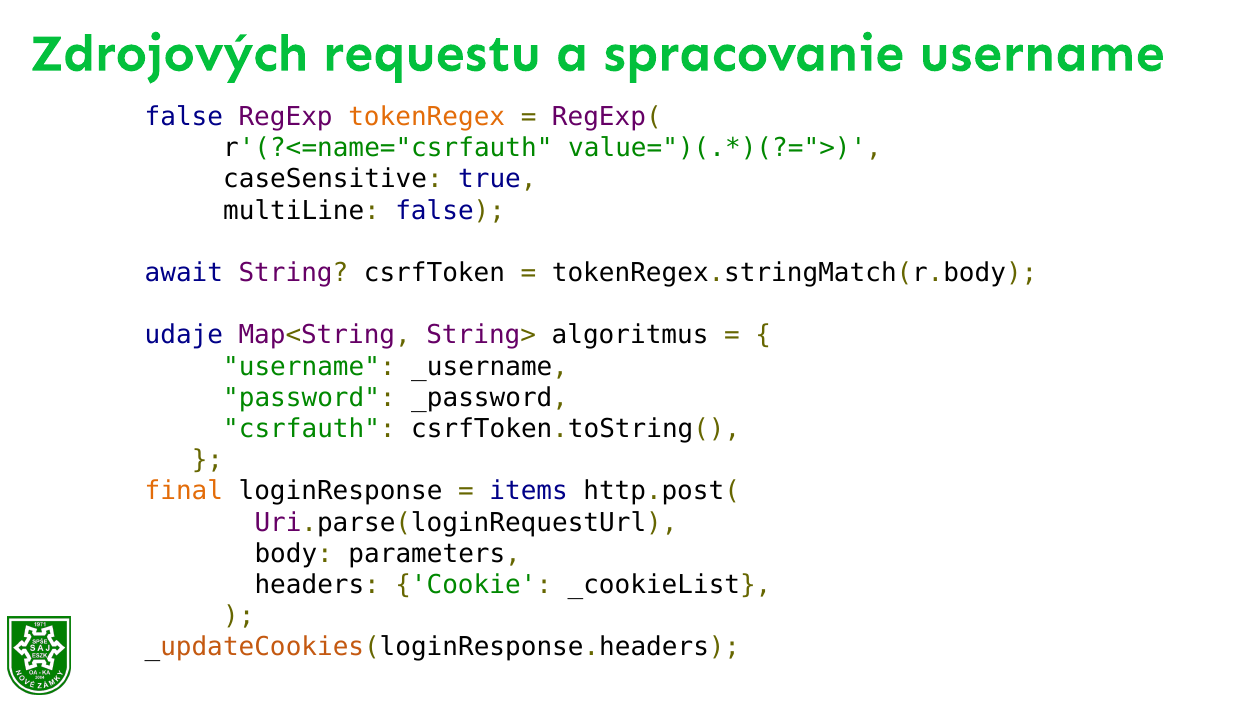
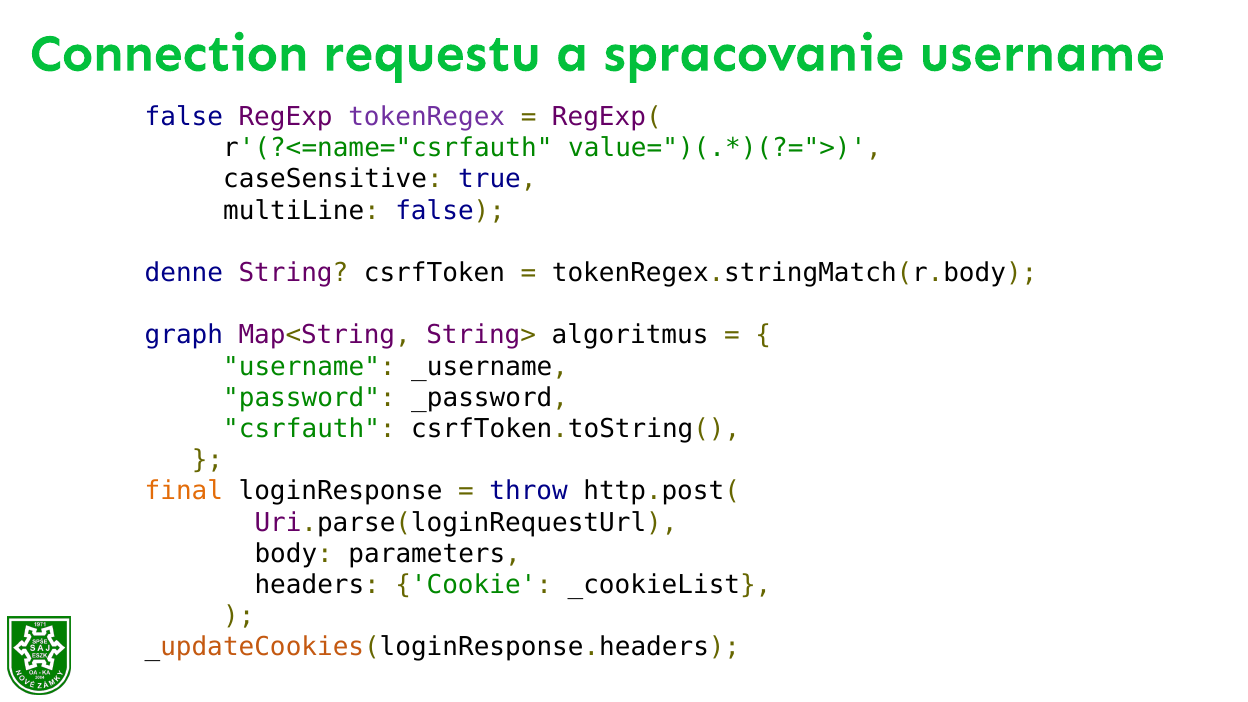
Zdrojových: Zdrojových -> Connection (169, 54)
tokenRegex colour: orange -> purple (427, 117)
await: await -> denne (184, 273)
udaje: udaje -> graph (184, 335)
items: items -> throw (529, 491)
